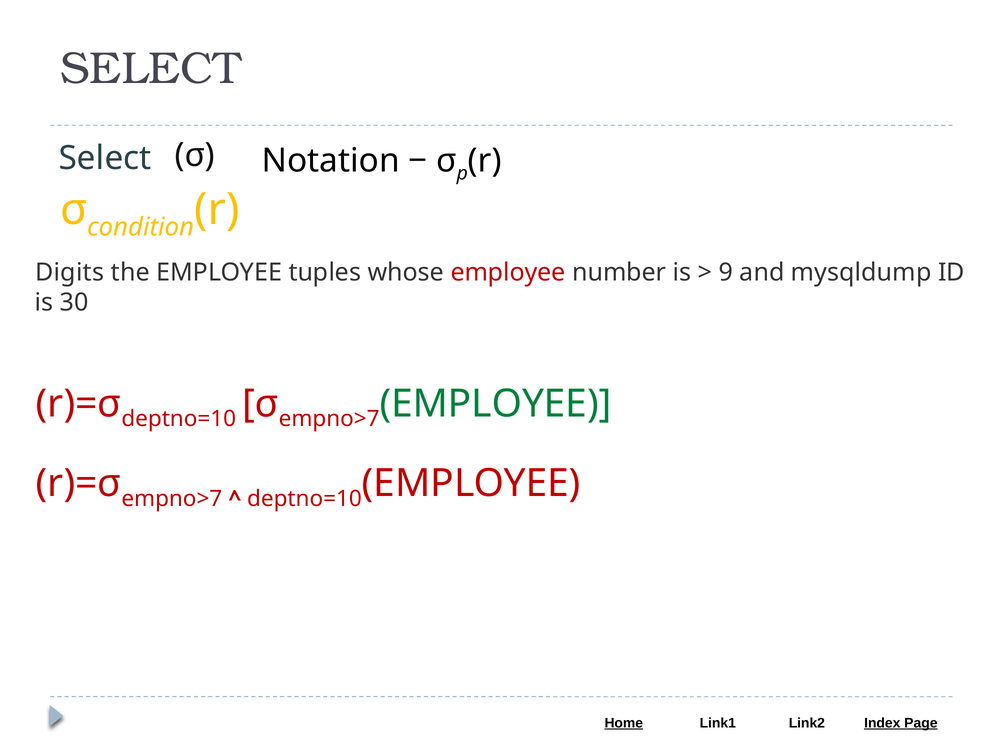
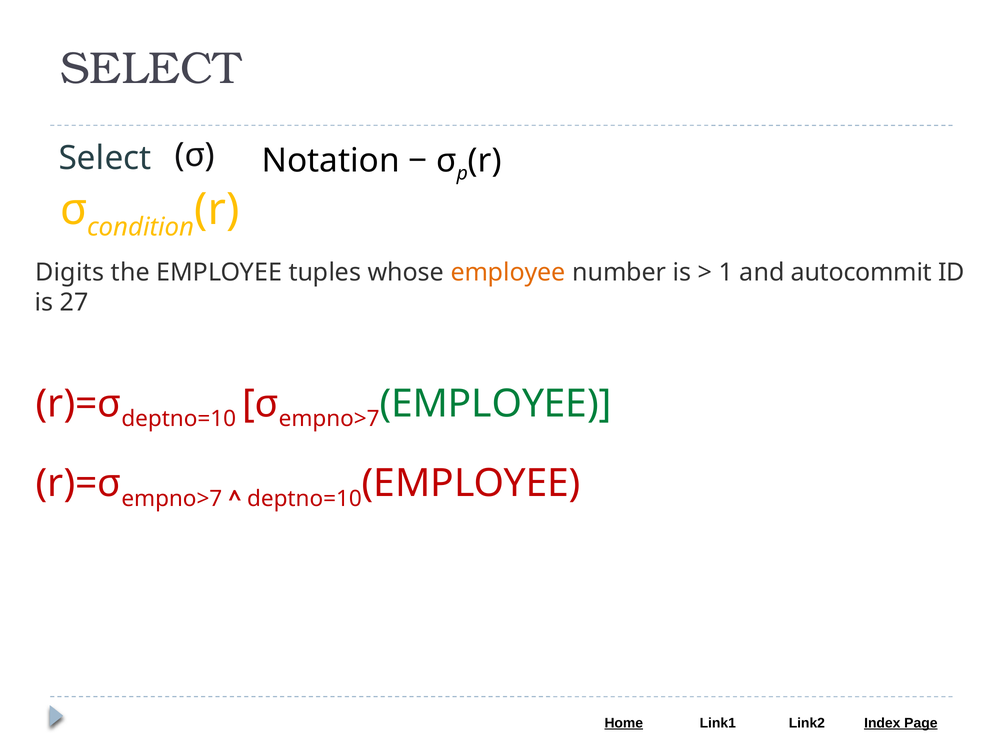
employee colour: red -> orange (508, 272)
9: 9 -> 1 (726, 272)
mysqldump: mysqldump -> autocommit (861, 272)
30: 30 -> 27 (74, 303)
